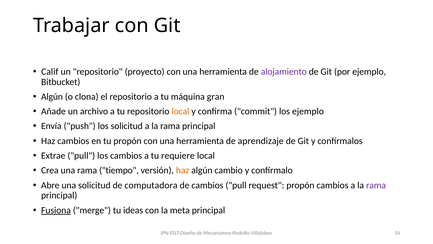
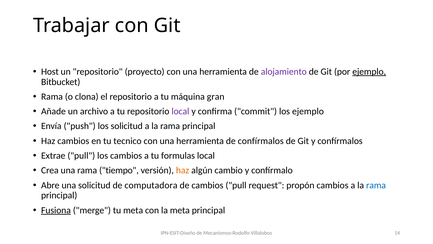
Calif: Calif -> Host (50, 72)
ejemplo underline: none -> present (369, 72)
Algún: Algún -> Rama (52, 96)
local colour: orange -> purple (180, 111)
tu propón: propón -> tecnico (128, 141)
de aprendizaje: aprendizaje -> confírmalos (261, 141)
requiere: requiere -> formulas (178, 155)
rama colour: purple -> blue (376, 185)
tu ideas: ideas -> meta (133, 210)
